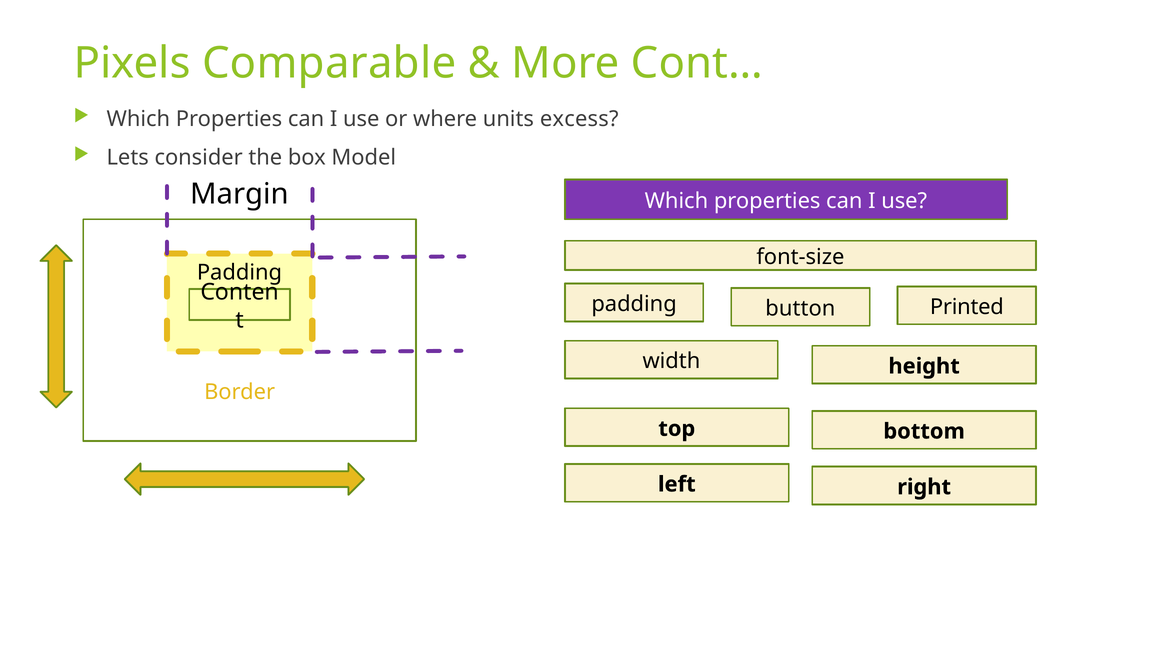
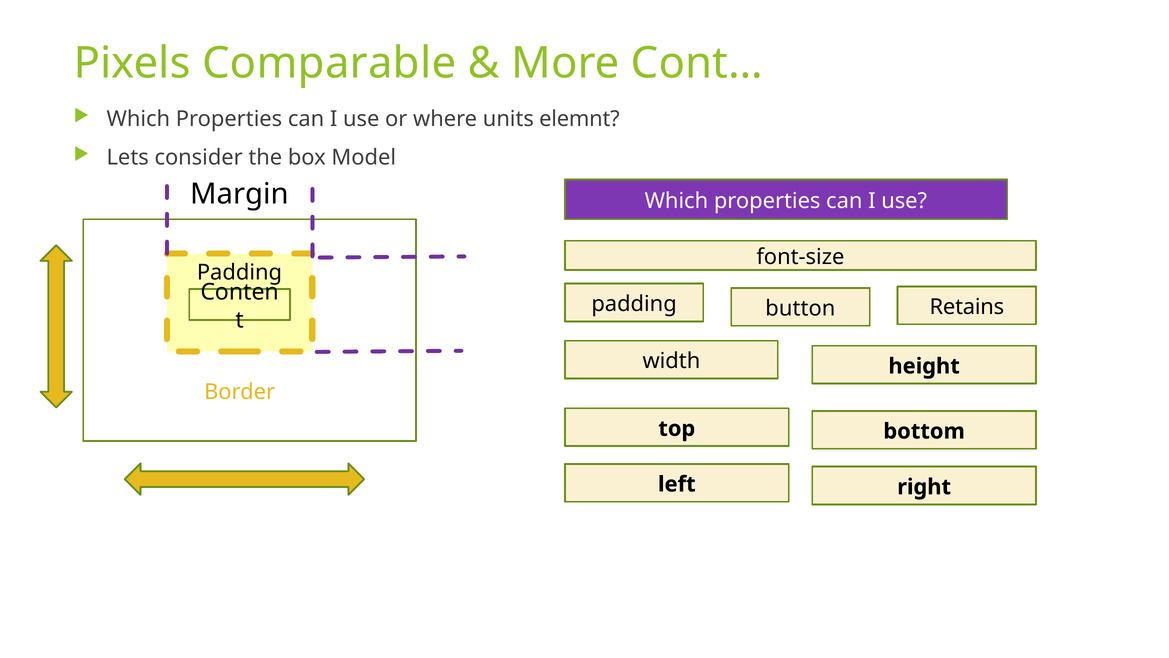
excess: excess -> elemnt (579, 119)
Printed: Printed -> Retains (967, 307)
